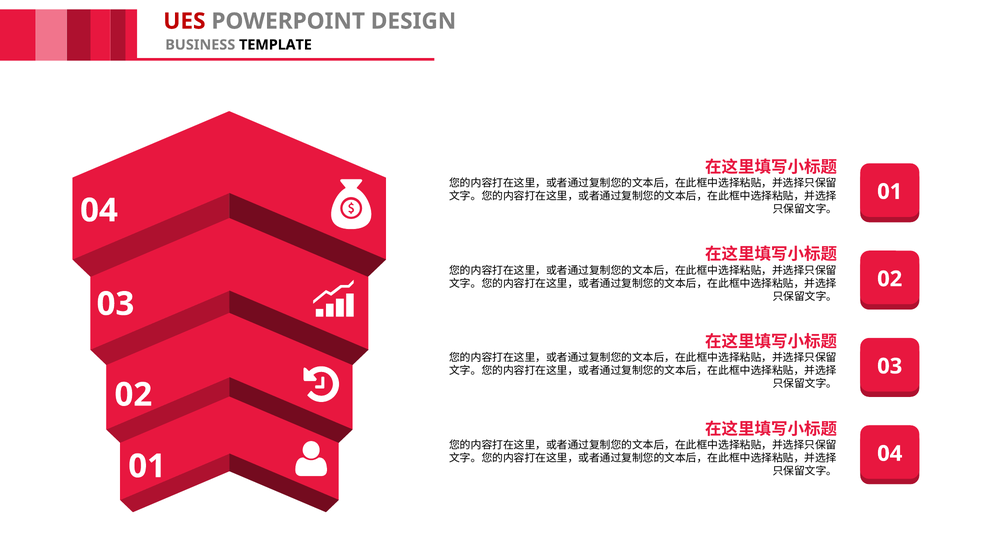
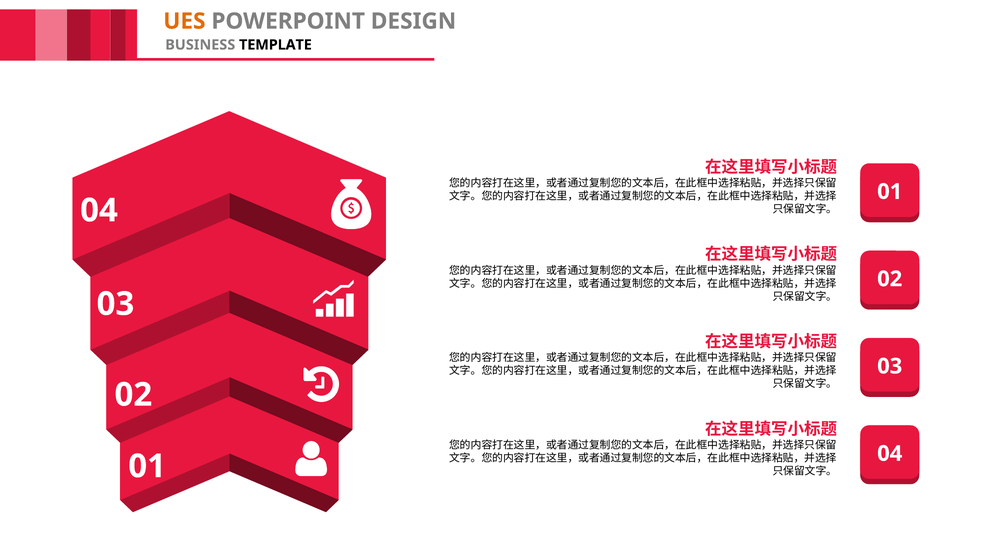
UES colour: red -> orange (184, 21)
